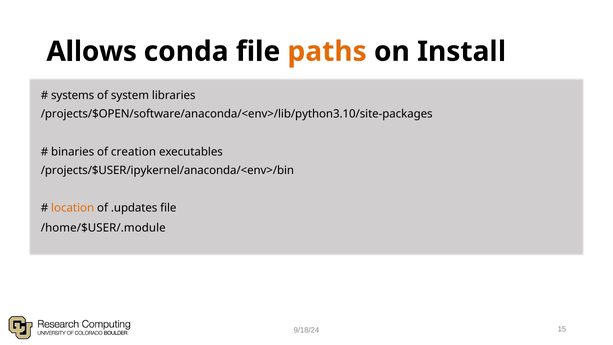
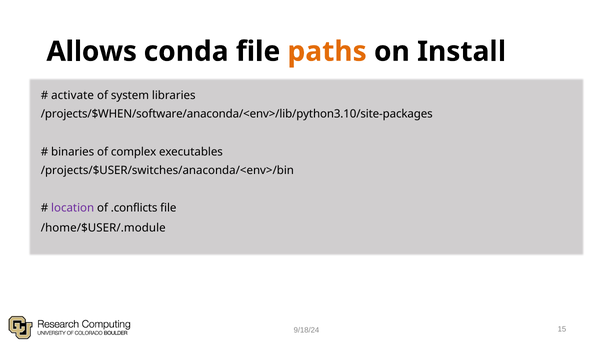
systems: systems -> activate (73, 95)
/projects/$OPEN/software/anaconda/<env>/lib/python3.10/site-packages: /projects/$OPEN/software/anaconda/<env>/lib/python3.10/site-packages -> /projects/$WHEN/software/anaconda/<env>/lib/python3.10/site-packages (237, 114)
creation: creation -> complex (134, 152)
/projects/$USER/ipykernel/anaconda/<env>/bin: /projects/$USER/ipykernel/anaconda/<env>/bin -> /projects/$USER/switches/anaconda/<env>/bin (167, 170)
location colour: orange -> purple (73, 208)
.updates: .updates -> .conflicts (134, 208)
